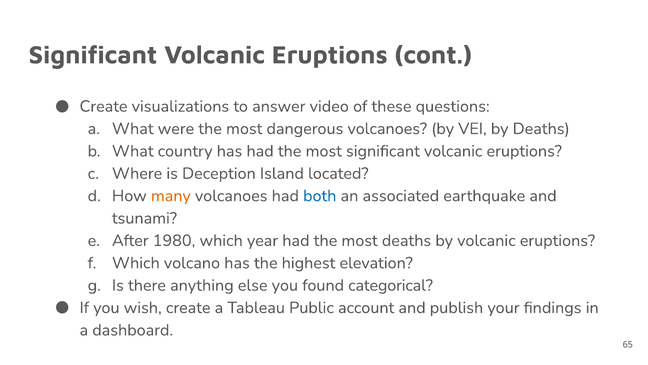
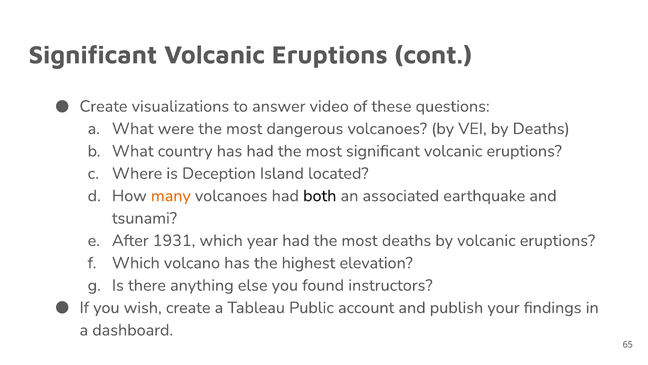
both colour: blue -> black (320, 196)
1980: 1980 -> 1931 (174, 240)
categorical: categorical -> instructors (390, 285)
